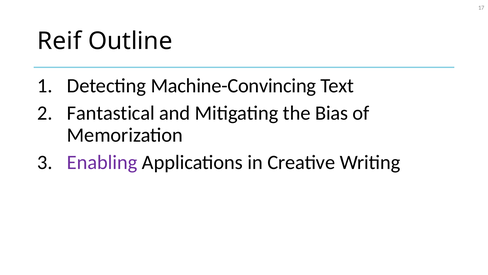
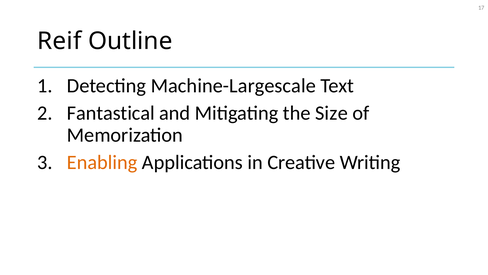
Machine-Convincing: Machine-Convincing -> Machine-Largescale (233, 86)
Bias: Bias -> Size (331, 113)
Enabling colour: purple -> orange (102, 162)
